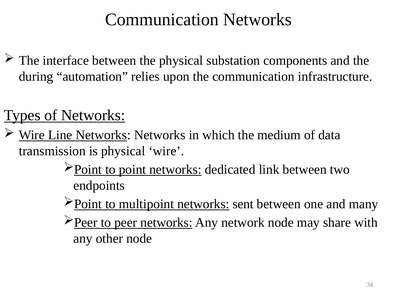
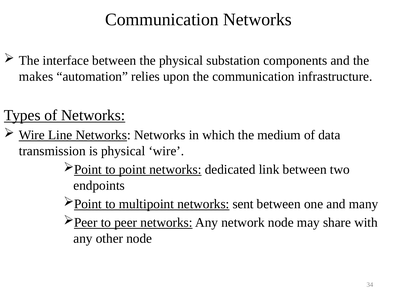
during: during -> makes (36, 76)
